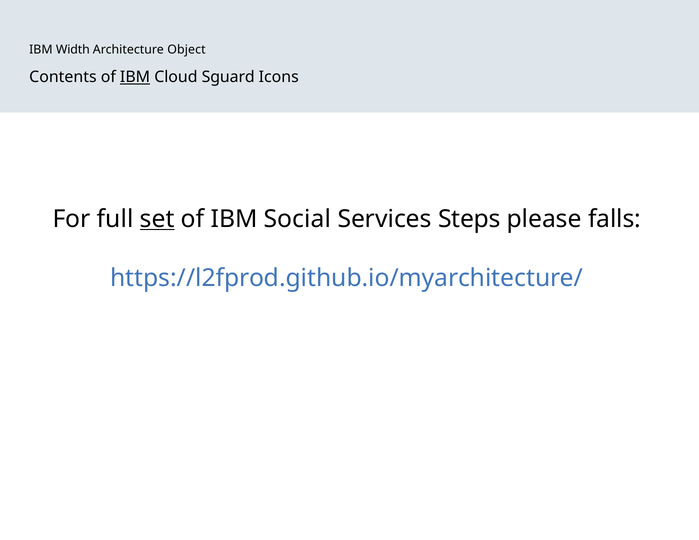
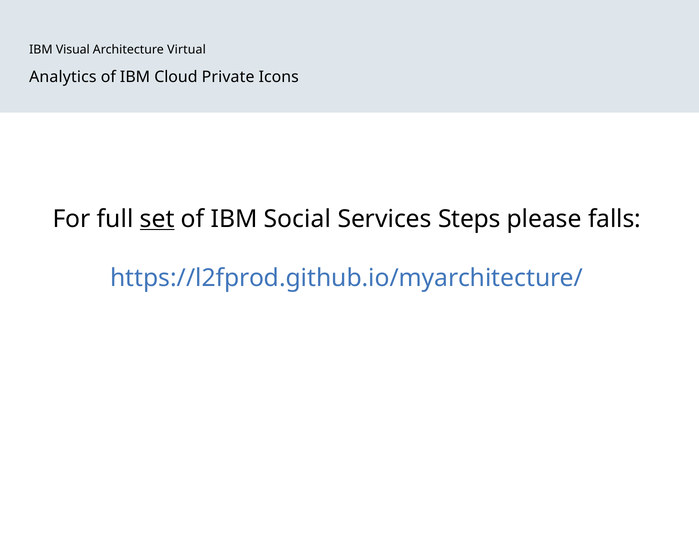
Width: Width -> Visual (73, 50)
Object: Object -> Virtual (186, 50)
Contents: Contents -> Analytics (63, 77)
IBM underline: present -> none (135, 77)
Sguard: Sguard -> Private (228, 77)
